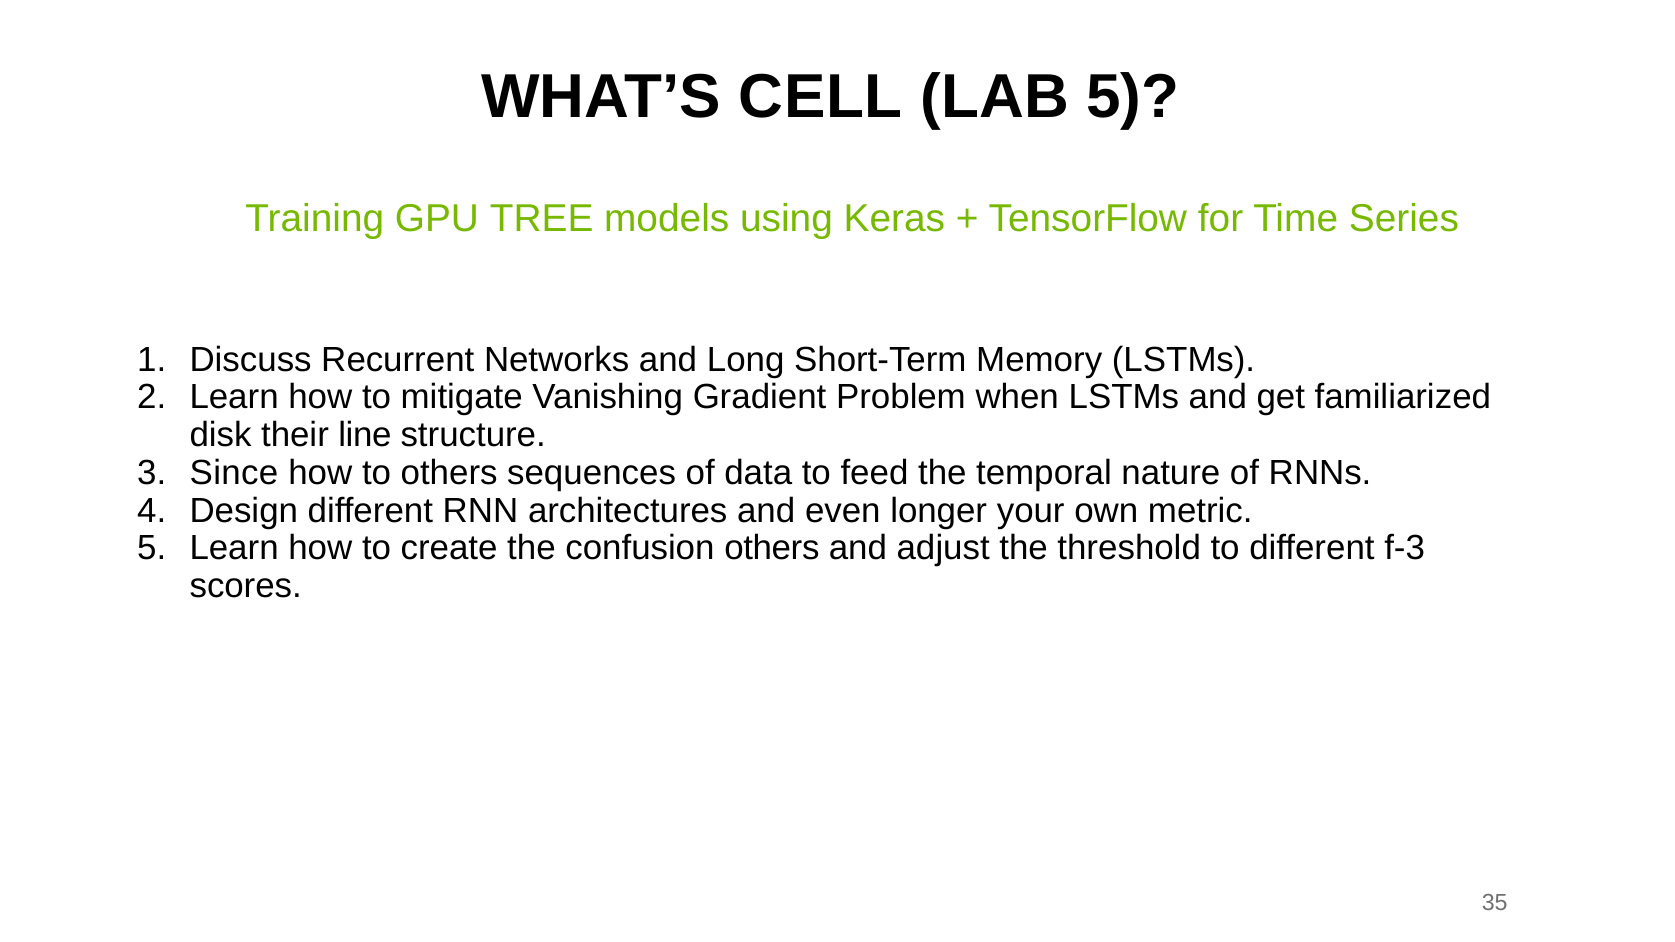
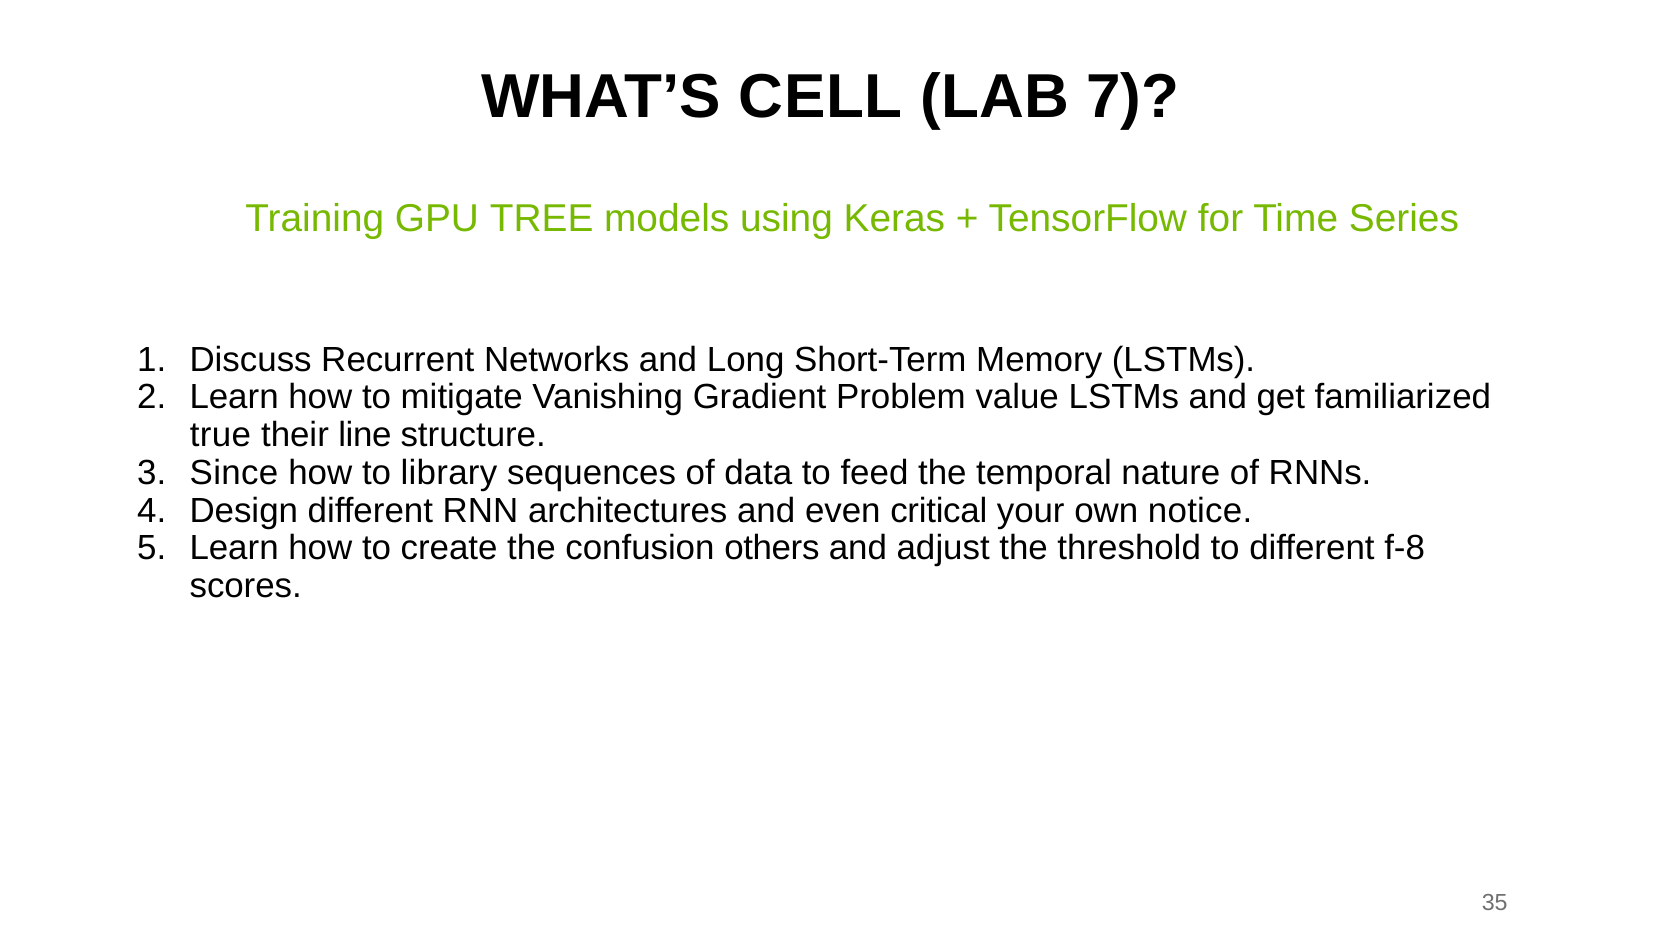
LAB 5: 5 -> 7 (1133, 97)
when: when -> value (1017, 398)
disk: disk -> true (220, 435)
to others: others -> library (449, 473)
longer: longer -> critical (939, 511)
metric: metric -> notice (1200, 511)
f-3: f-3 -> f-8 (1405, 548)
